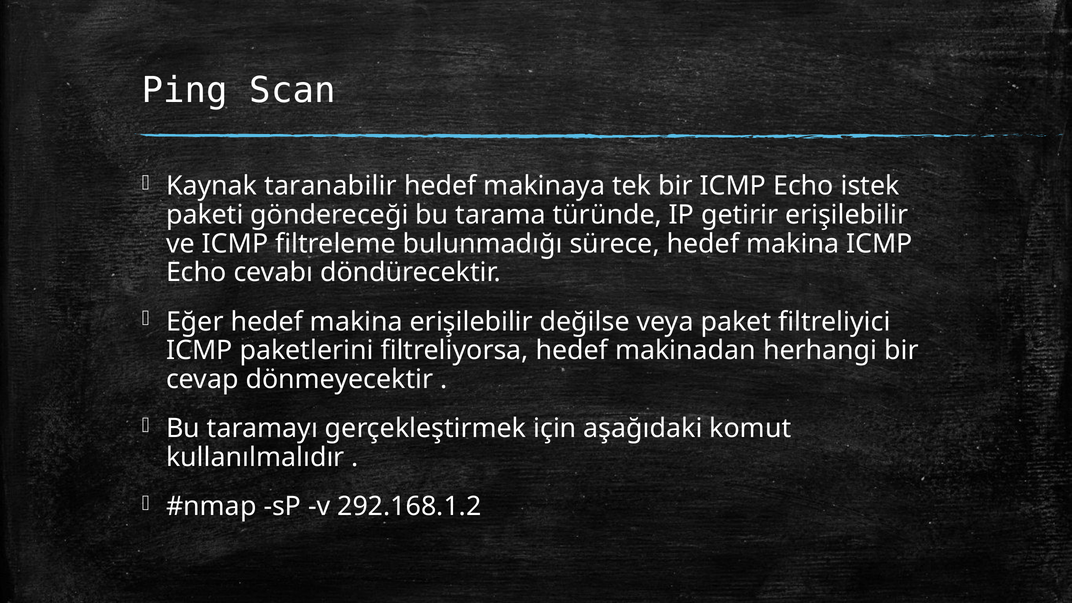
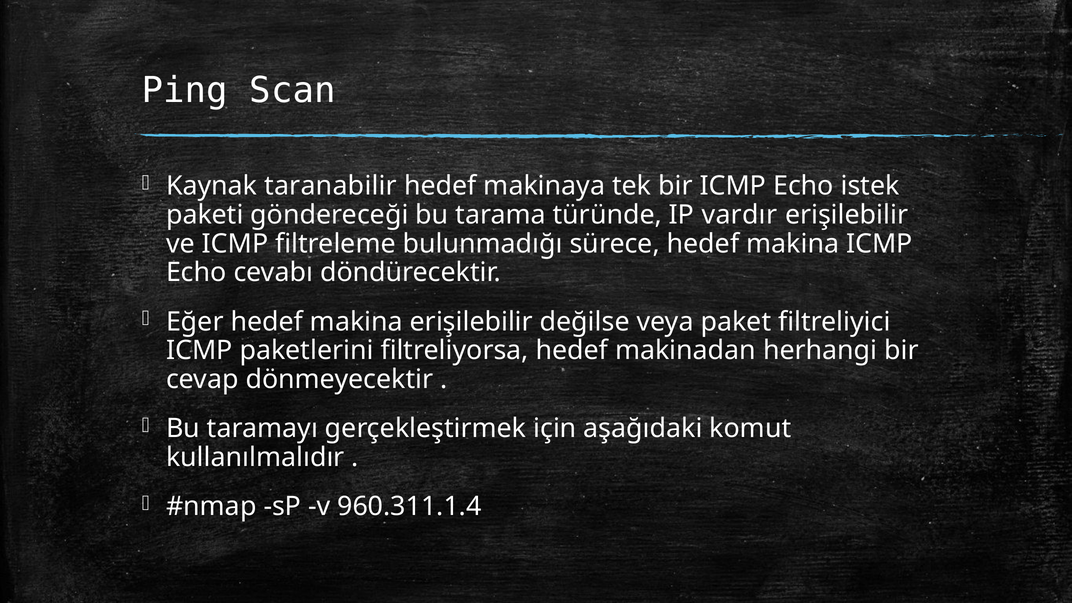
getirir: getirir -> vardır (739, 215)
292.168.1.2: 292.168.1.2 -> 960.311.1.4 (409, 507)
